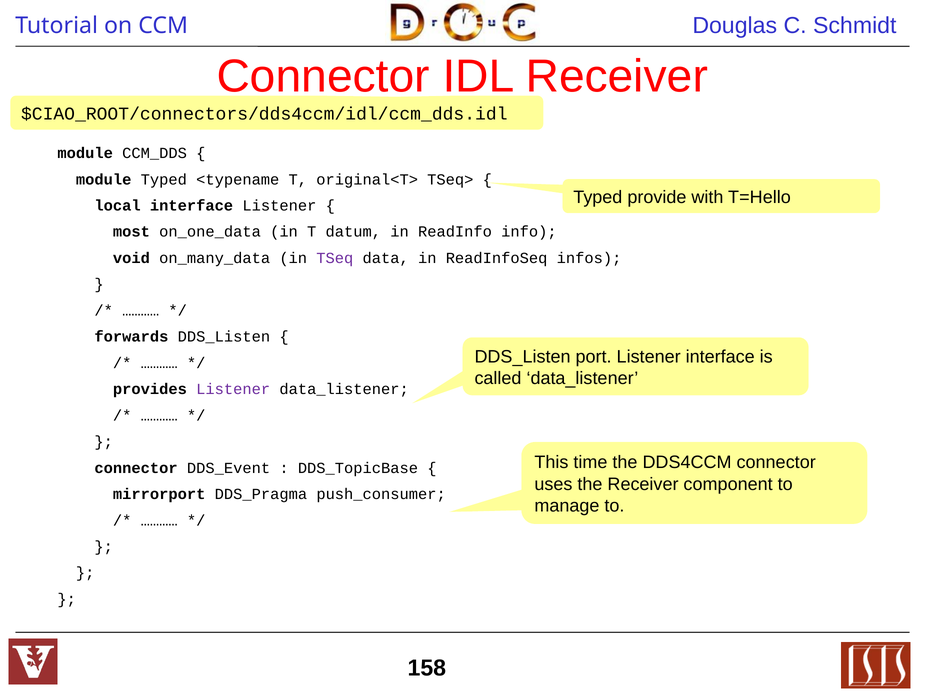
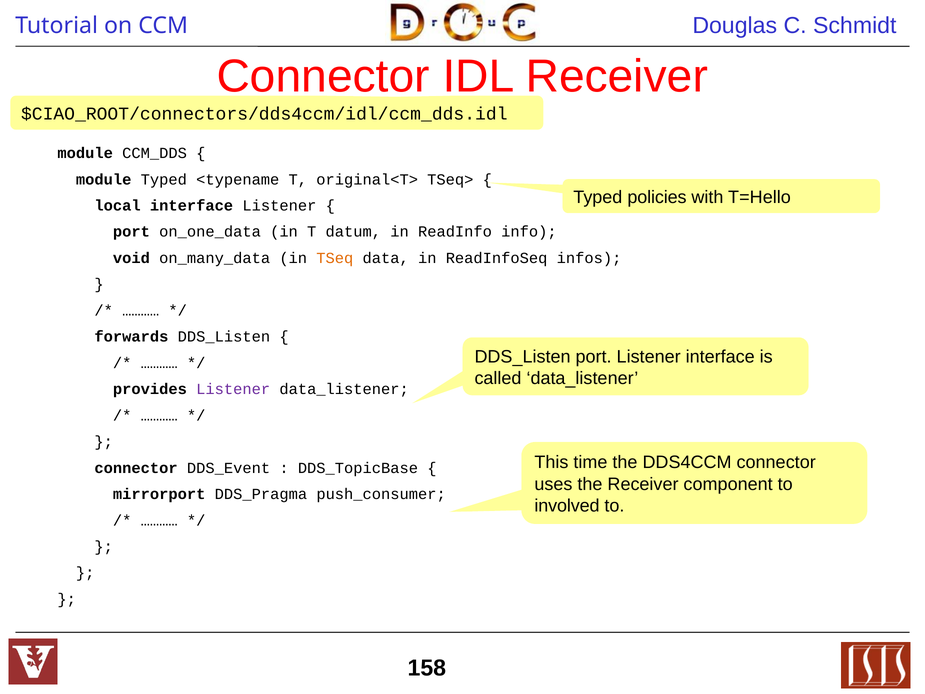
provide: provide -> policies (657, 197)
most: most -> port (131, 232)
TSeq colour: purple -> orange (335, 258)
manage: manage -> involved (567, 506)
